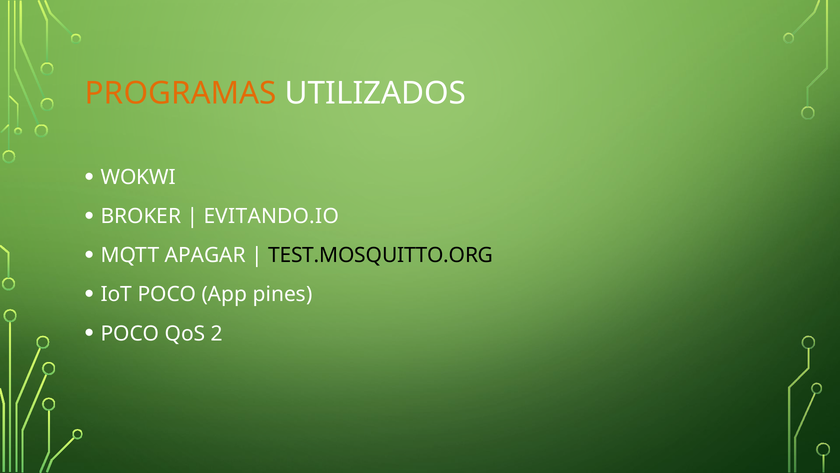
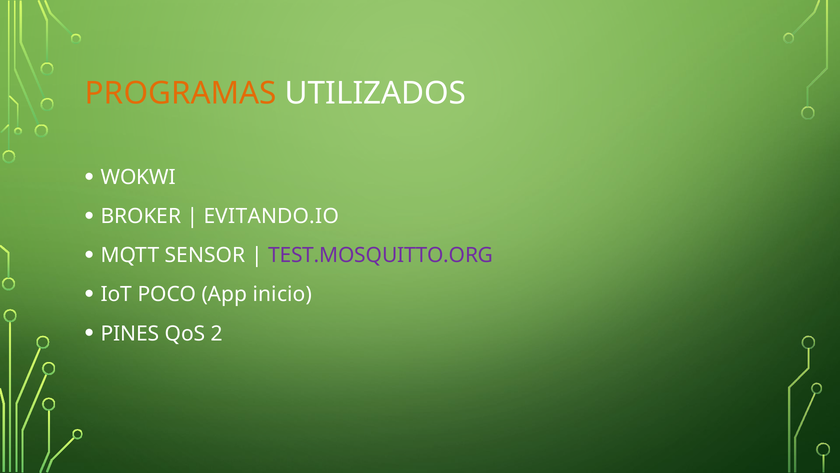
APAGAR: APAGAR -> SENSOR (205, 255)
TEST.MOSQUITTO.ORG colour: black -> purple (381, 255)
pines: pines -> inicio (282, 294)
POCO: POCO -> PINES (130, 333)
